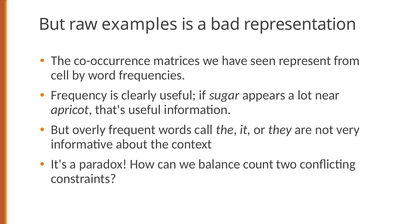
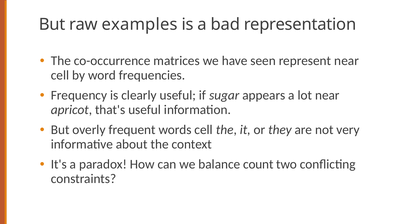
represent from: from -> near (347, 61)
words call: call -> cell (204, 130)
